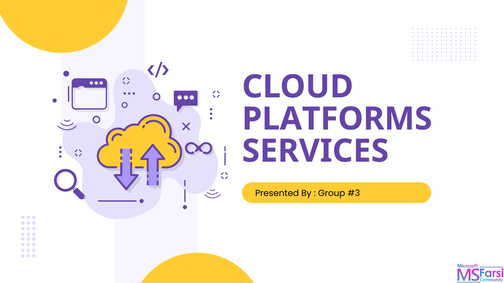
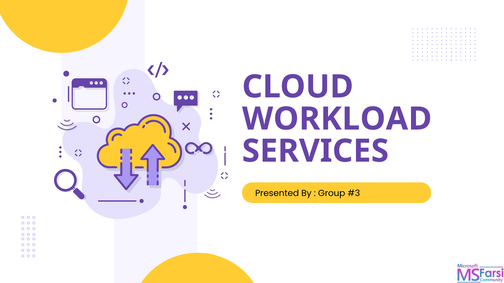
PLATFORMS: PLATFORMS -> WORKLOAD (337, 119)
